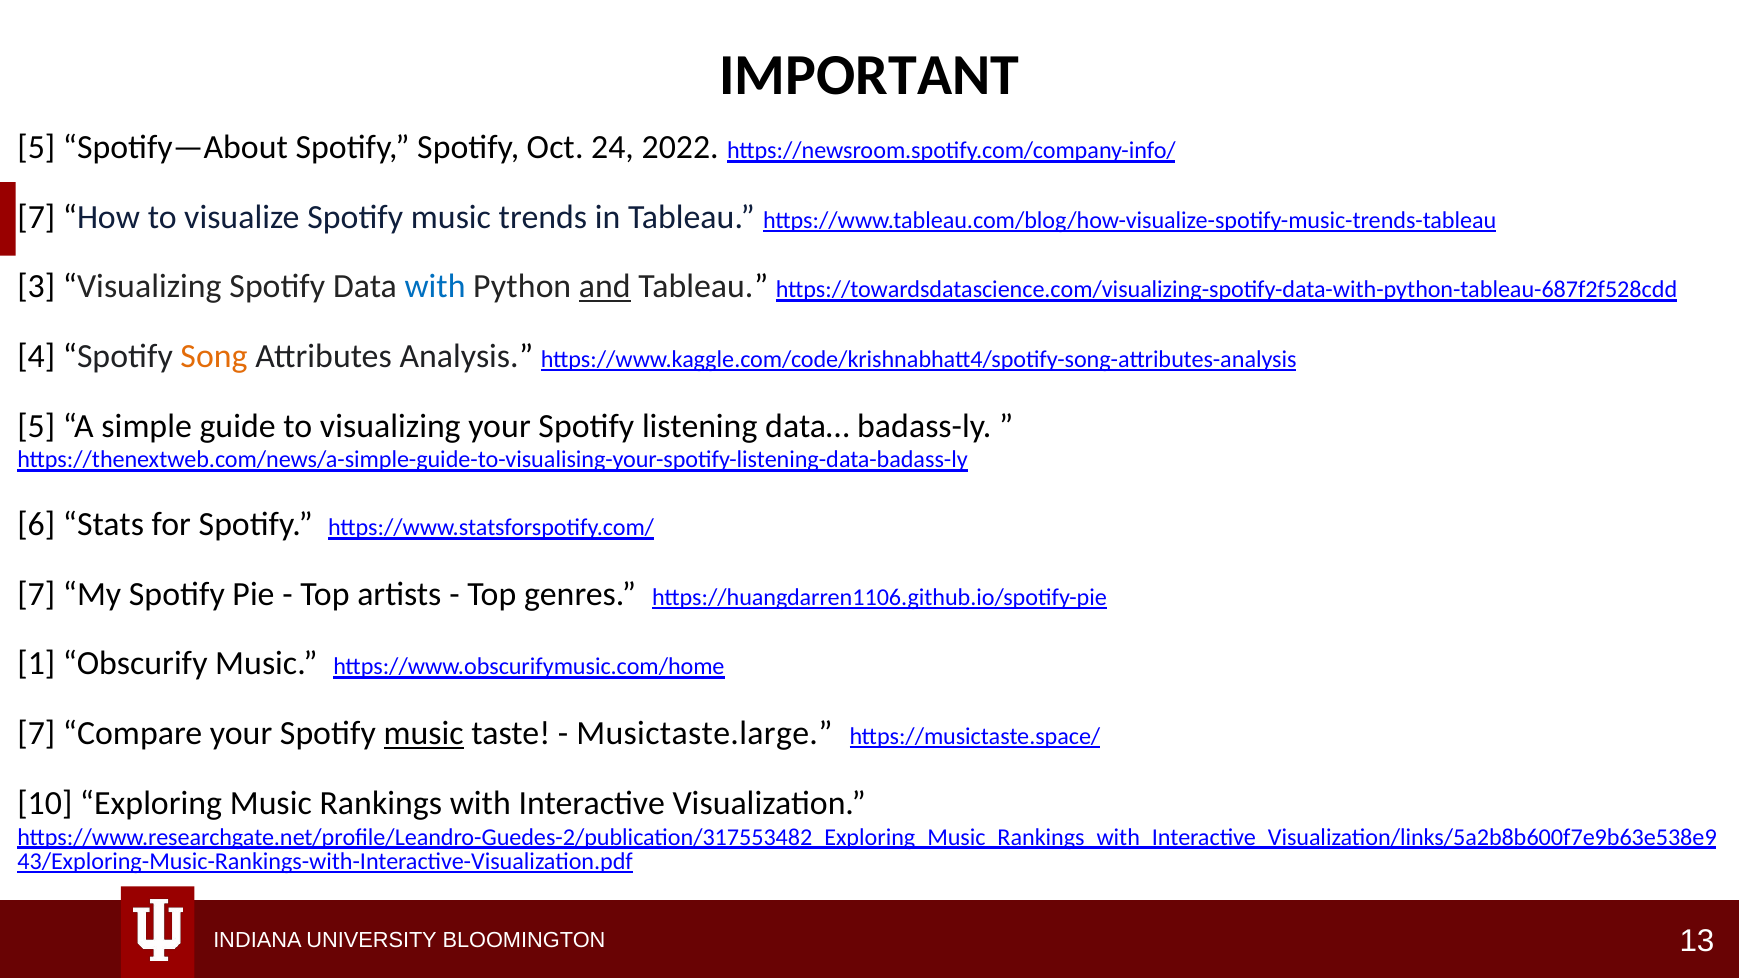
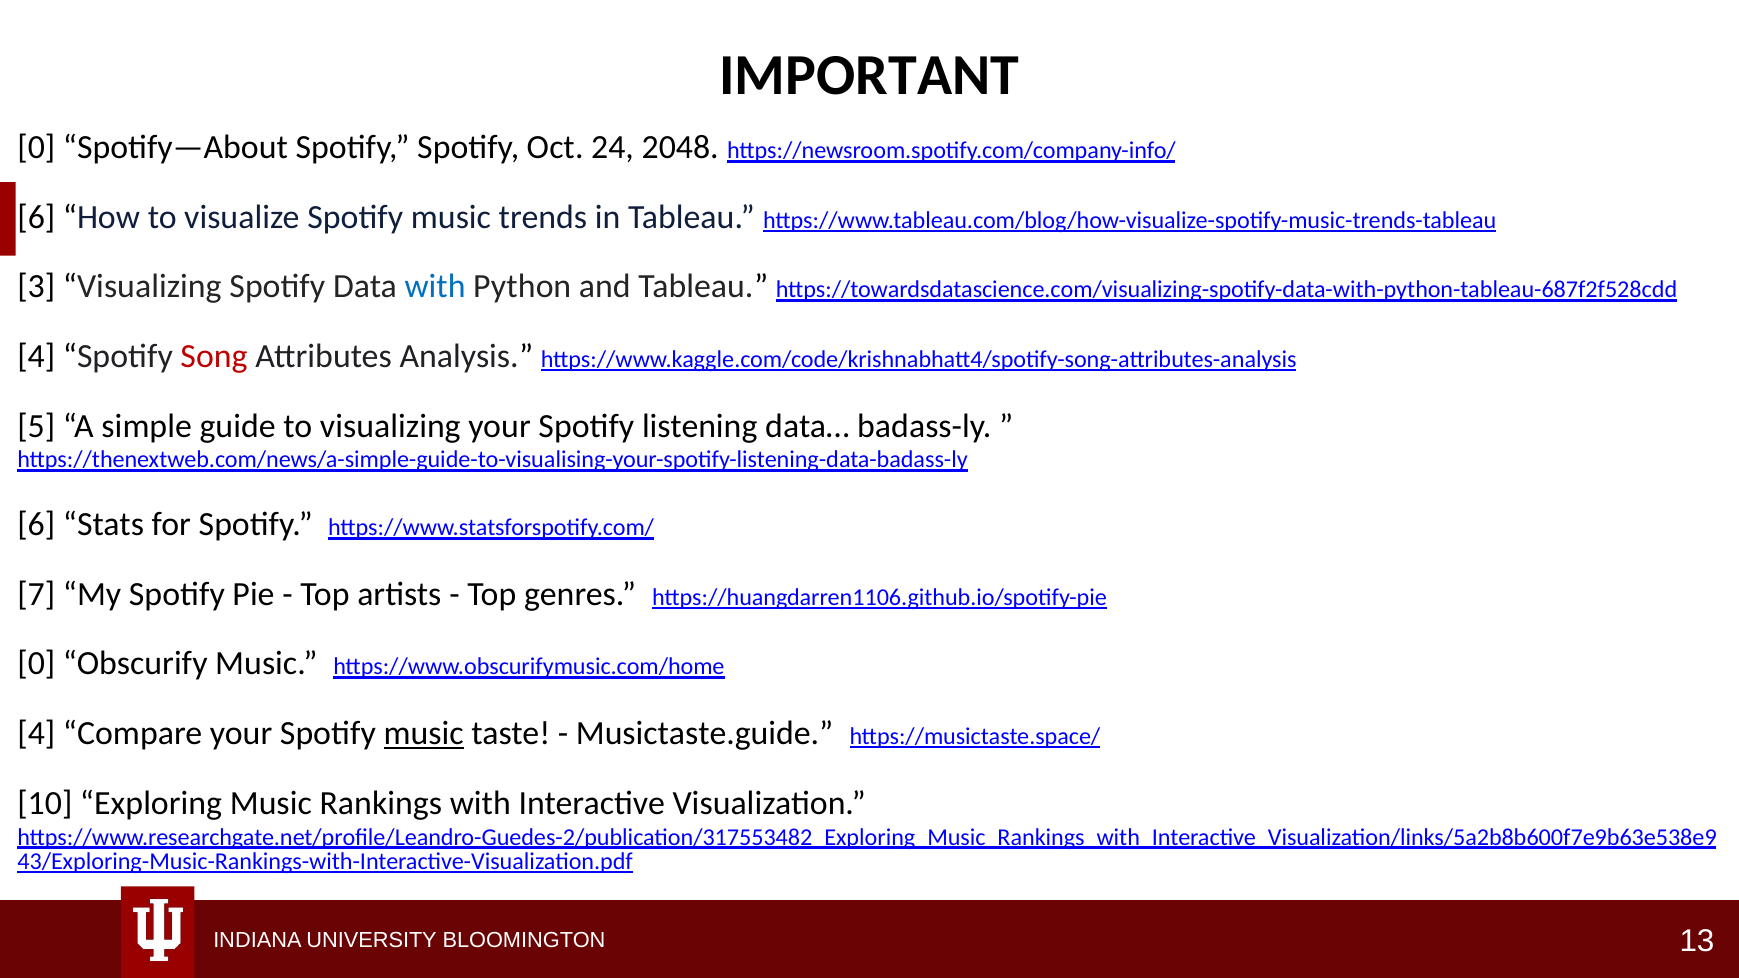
5: 5 -> 0 (36, 148)
2022: 2022 -> 2048 (680, 148)
7: 7 -> 6 (36, 217)
and underline: present -> none (605, 287)
Song colour: orange -> red (214, 356)
1: 1 -> 0 (36, 664)
7: 7 -> 4 (36, 734)
Musictaste.large: Musictaste.large -> Musictaste.guide (705, 734)
